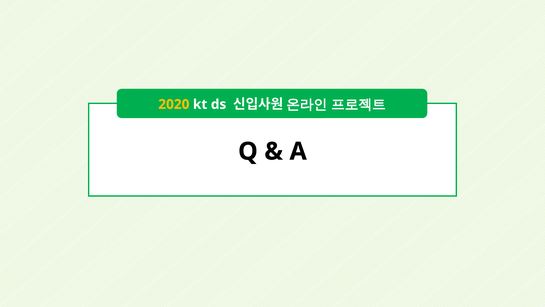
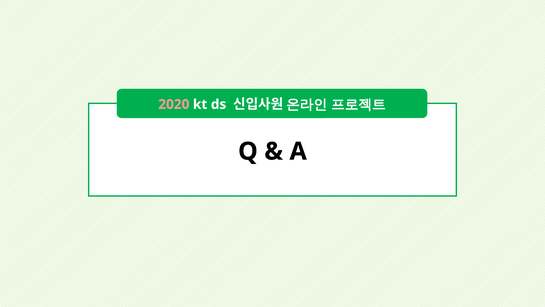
2020 colour: yellow -> pink (174, 104)
